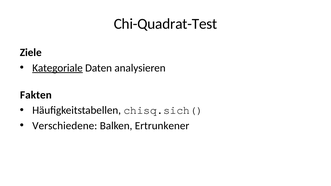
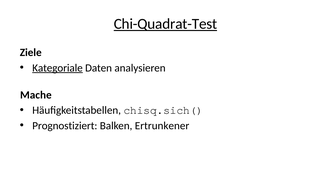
Chi-Quadrat-Test underline: none -> present (166, 24)
Fakten: Fakten -> Mache (36, 95)
Verschiedene: Verschiedene -> Prognostiziert (65, 126)
